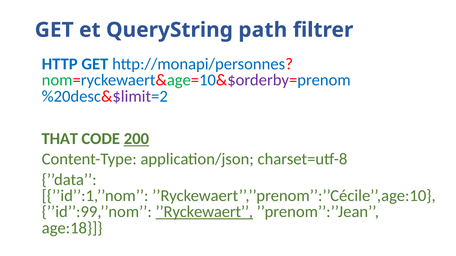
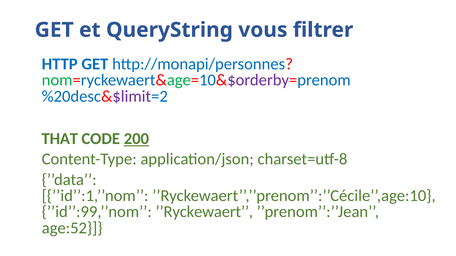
path: path -> vous (263, 30)
’’Ryckewaert underline: present -> none (204, 212)
age:18: age:18 -> age:52 (72, 228)
